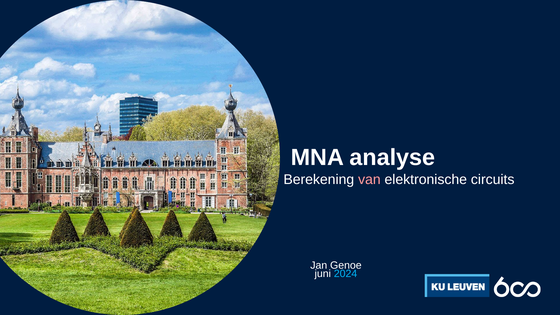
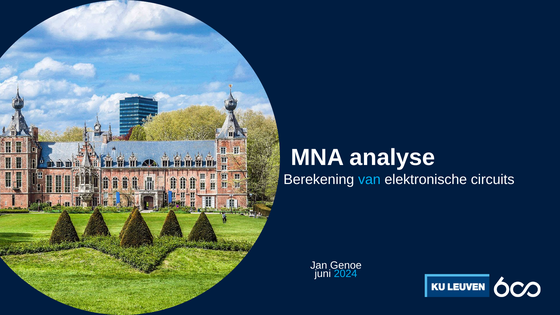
van colour: pink -> light blue (369, 179)
